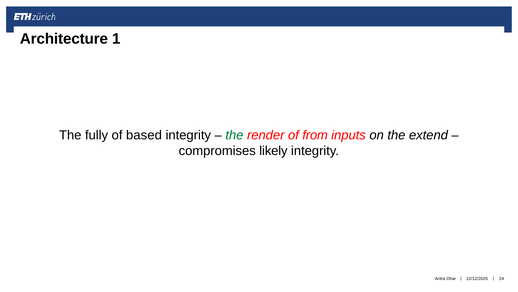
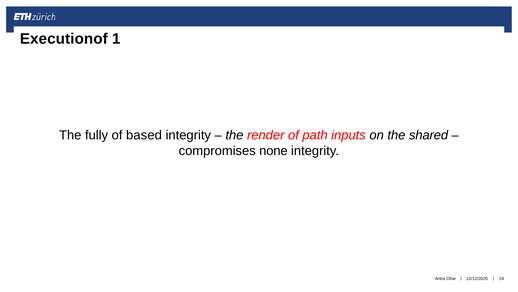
Architecture: Architecture -> Executionof (64, 39)
the colour: green -> black (234, 135)
from: from -> path (315, 135)
extend: extend -> shared (429, 135)
likely: likely -> none (273, 151)
